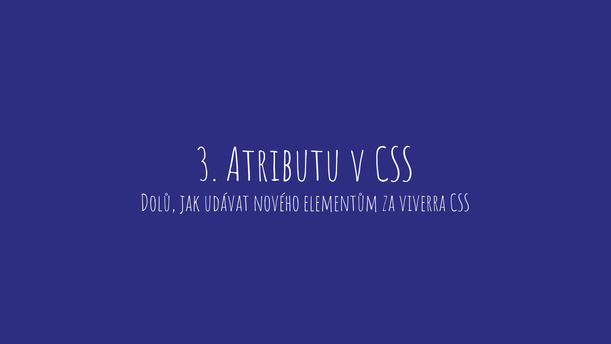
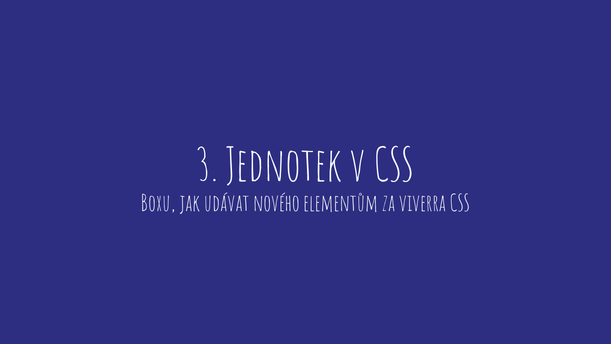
Atributu: Atributu -> Jednotek (284, 166)
Dolů: Dolů -> Boxu (158, 203)
